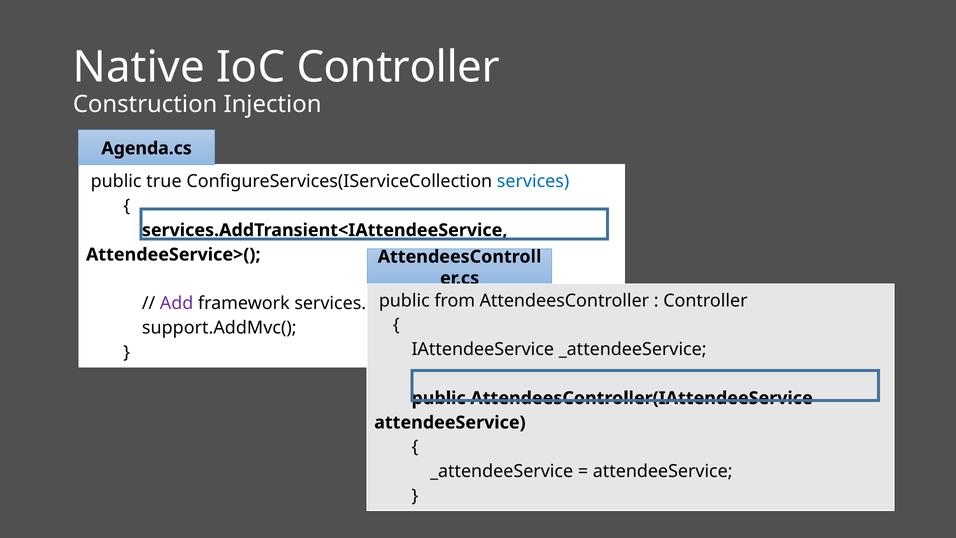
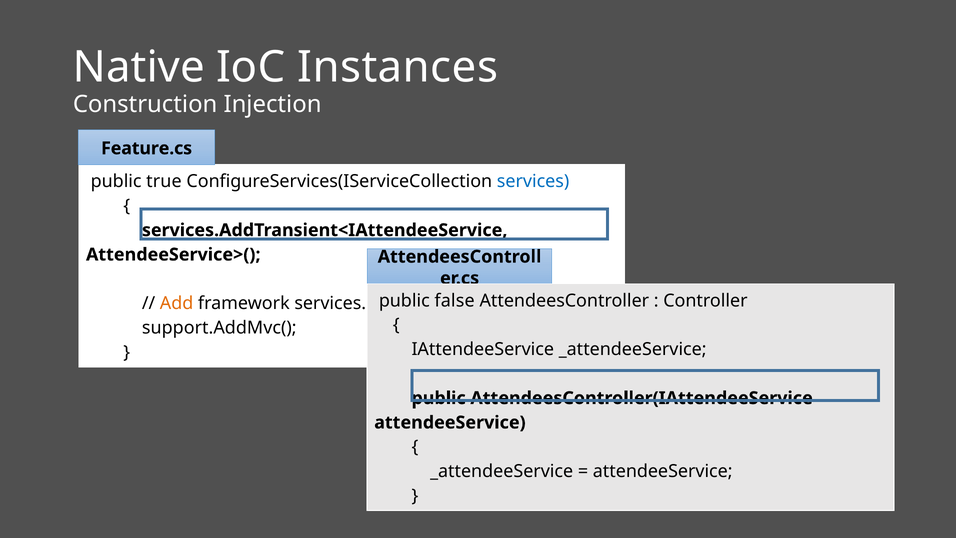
IoC Controller: Controller -> Instances (398, 67)
Agenda.cs: Agenda.cs -> Feature.cs (147, 148)
from: from -> false (455, 300)
Add colour: purple -> orange (177, 303)
